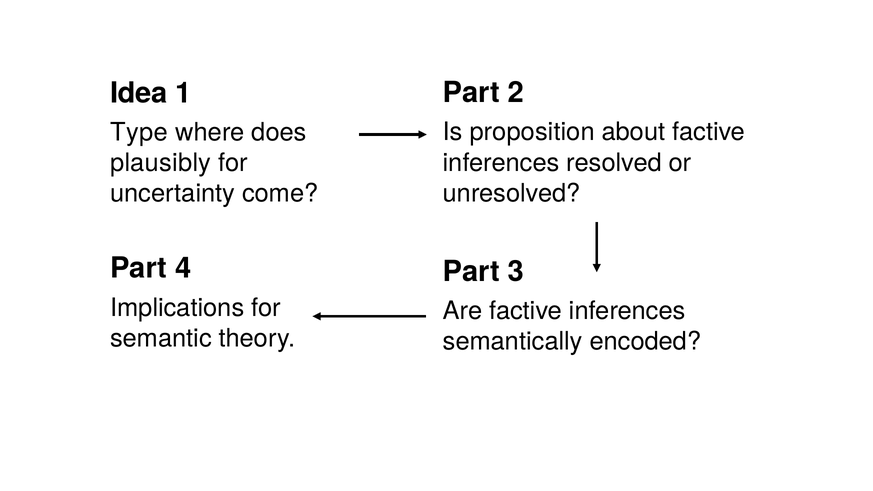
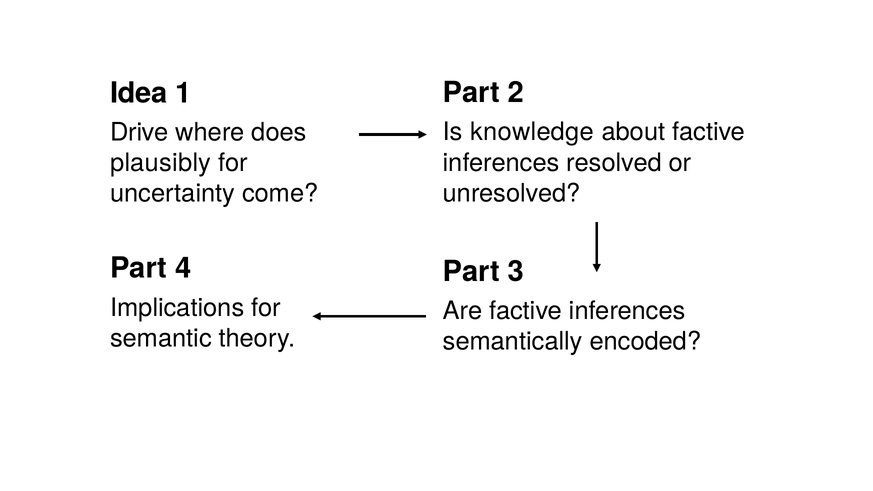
proposition: proposition -> knowledge (532, 132)
Type: Type -> Drive (139, 132)
